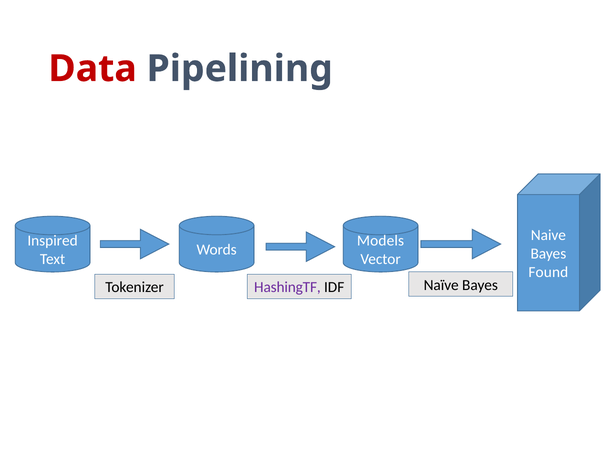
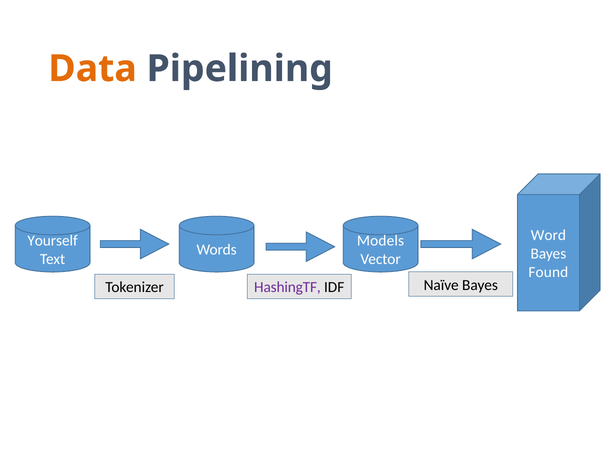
Data colour: red -> orange (93, 69)
Naive: Naive -> Word (548, 235)
Inspired: Inspired -> Yourself (53, 240)
